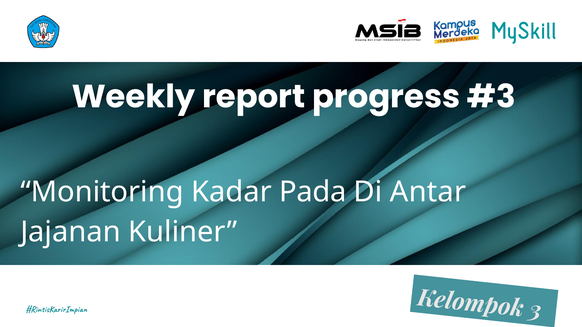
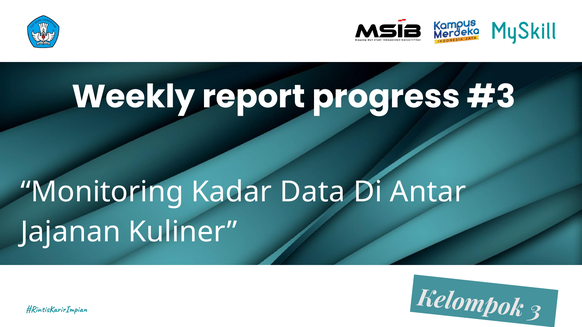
Pada: Pada -> Data (313, 192)
